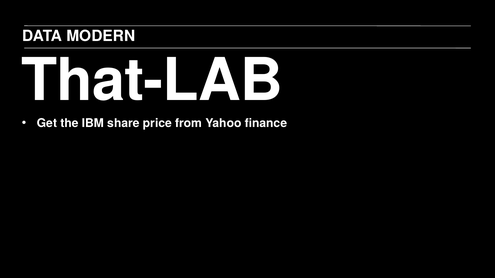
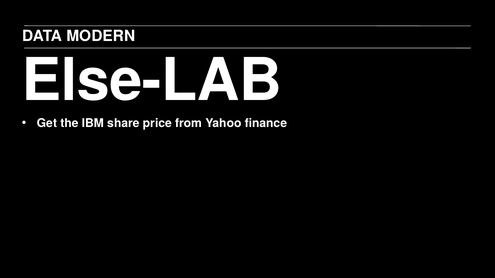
That-LAB: That-LAB -> Else-LAB (152, 81)
